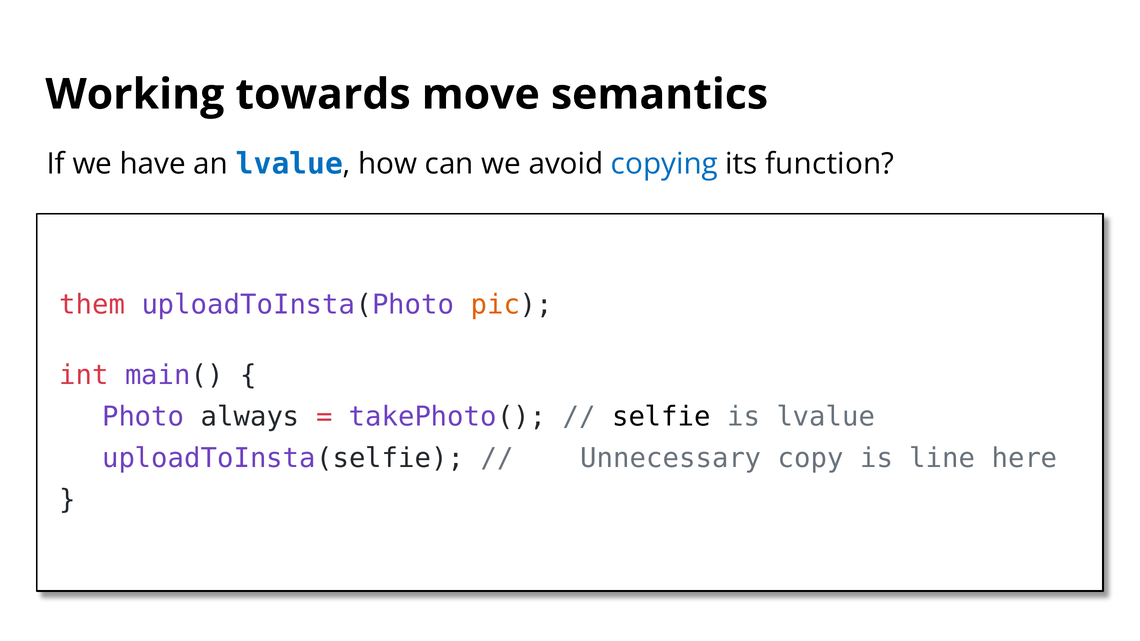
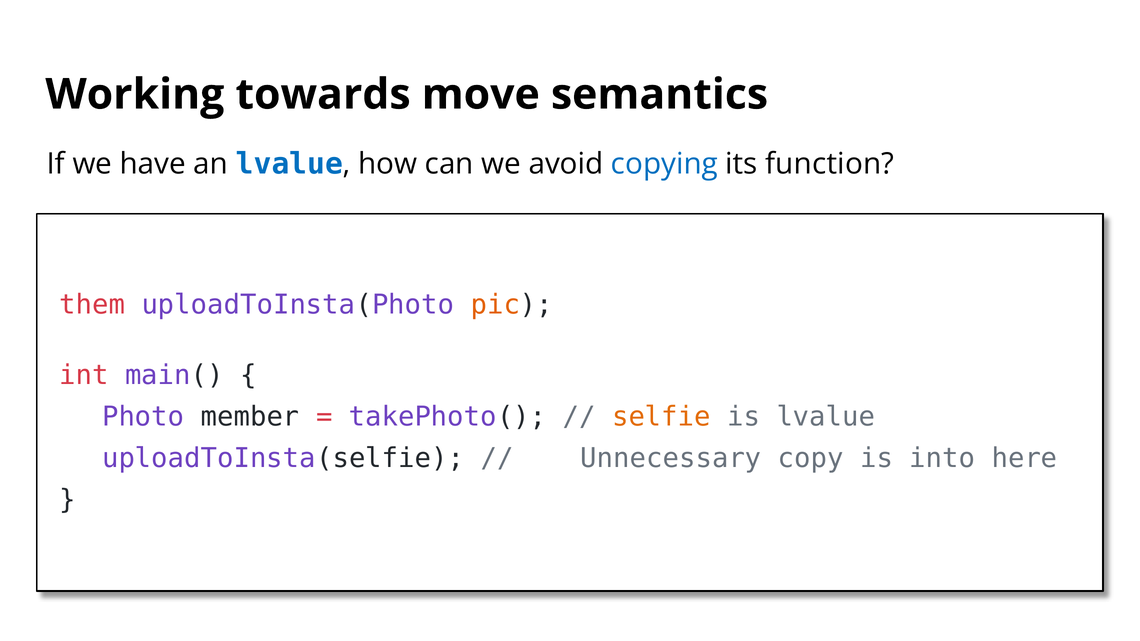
always: always -> member (250, 417)
selfie colour: black -> orange (661, 417)
line: line -> into (942, 459)
